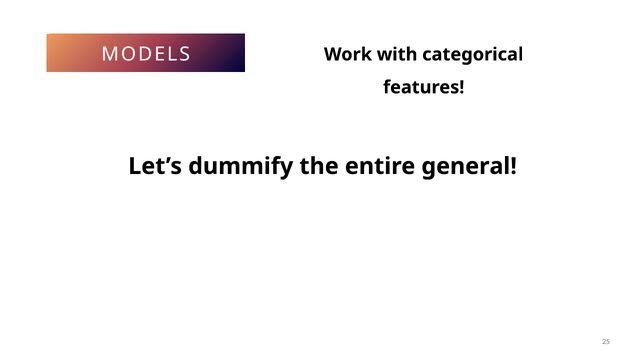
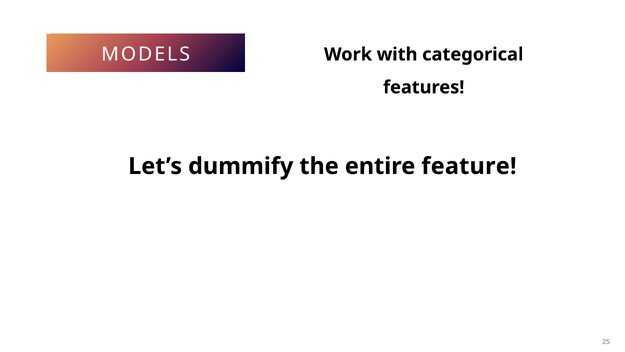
general: general -> feature (469, 166)
